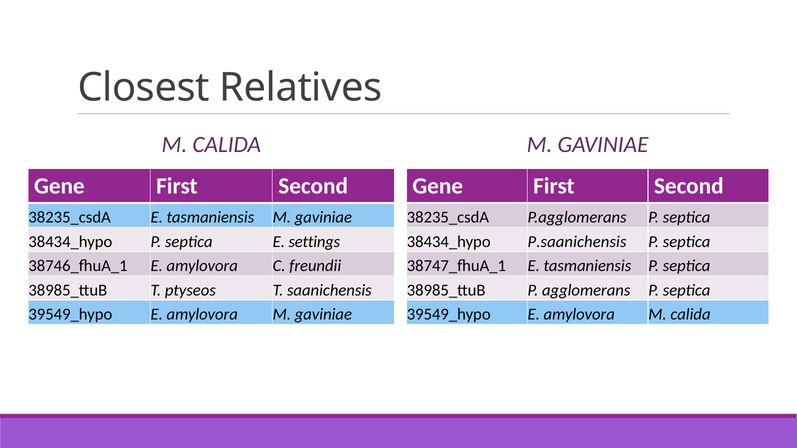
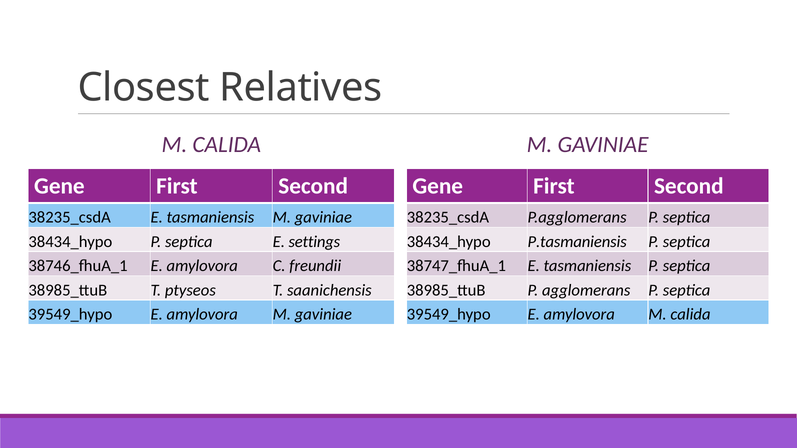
P.saanichensis: P.saanichensis -> P.tasmaniensis (577, 242)
